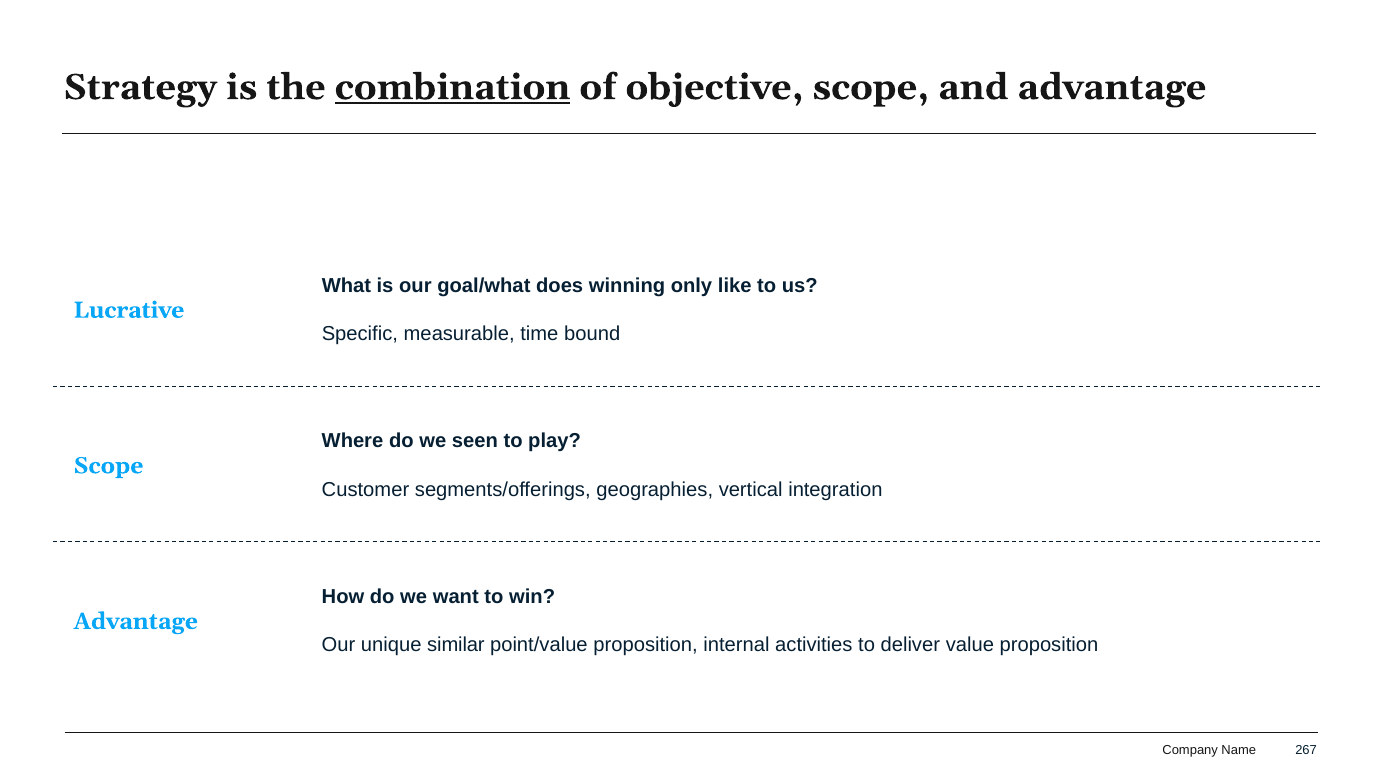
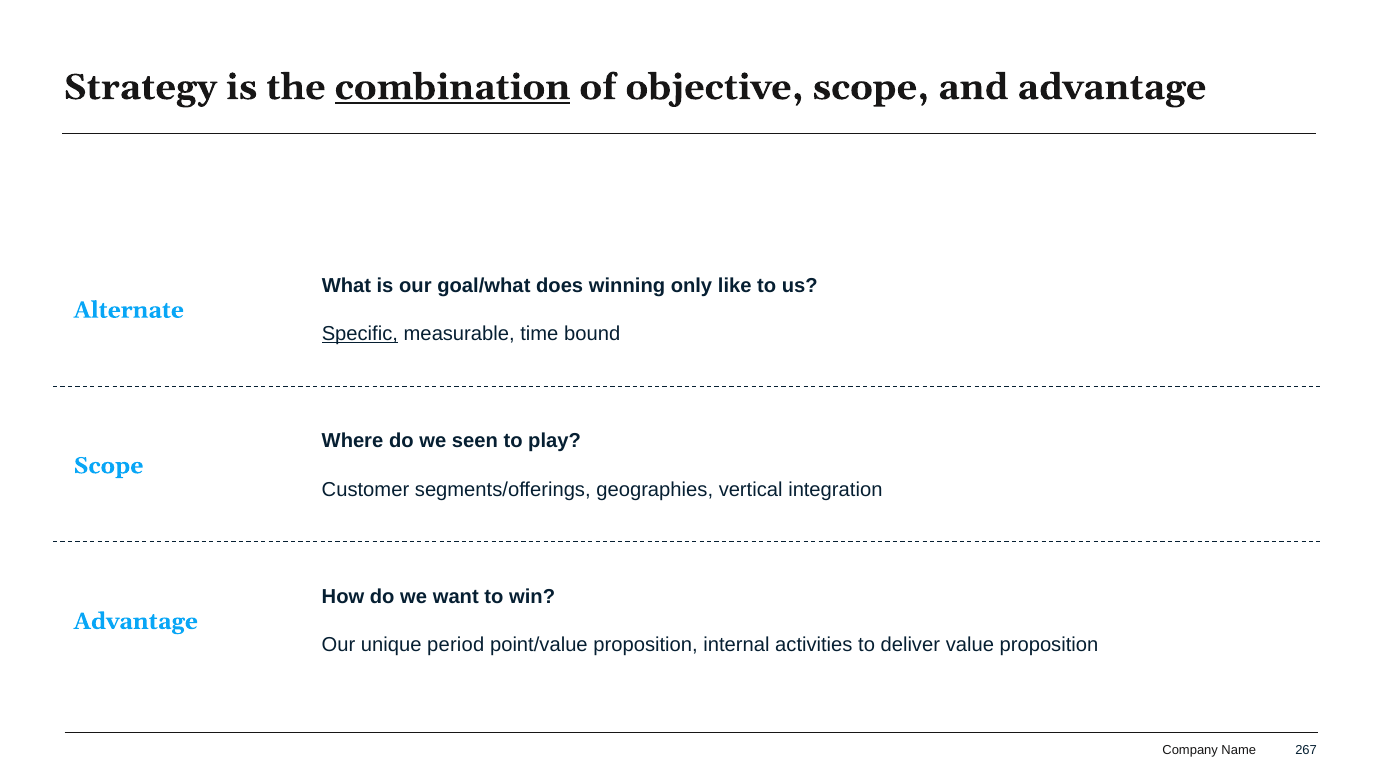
Lucrative: Lucrative -> Alternate (129, 310)
Specific underline: none -> present (360, 334)
similar: similar -> period (456, 645)
